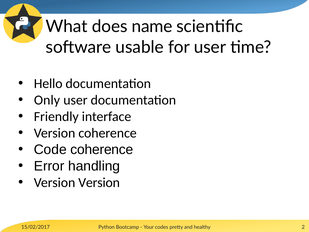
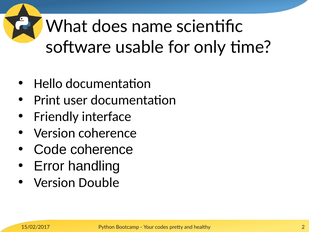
for user: user -> only (210, 47)
Only: Only -> Print (47, 100)
Version Version: Version -> Double (99, 182)
